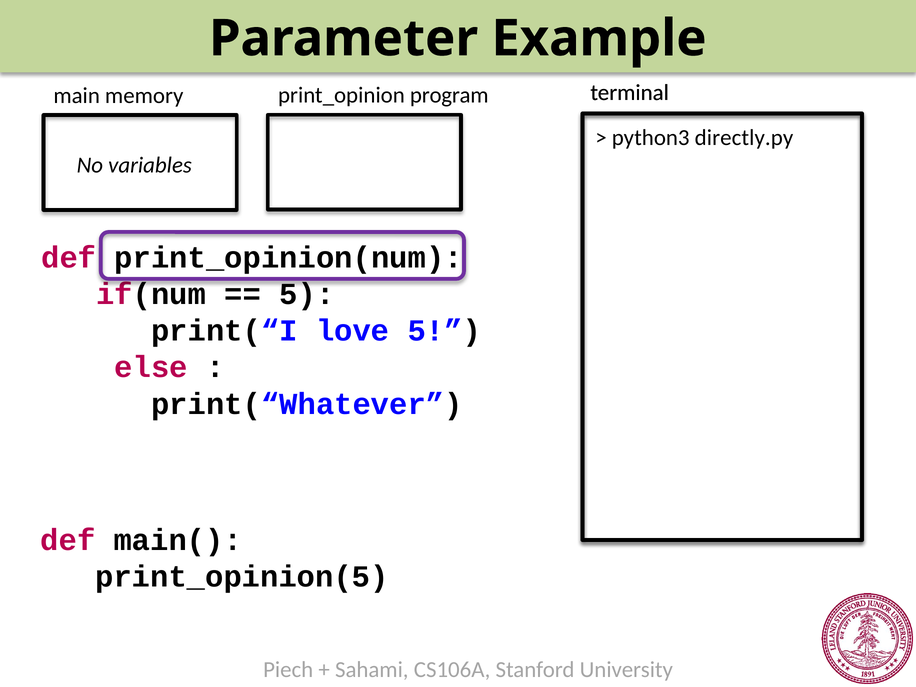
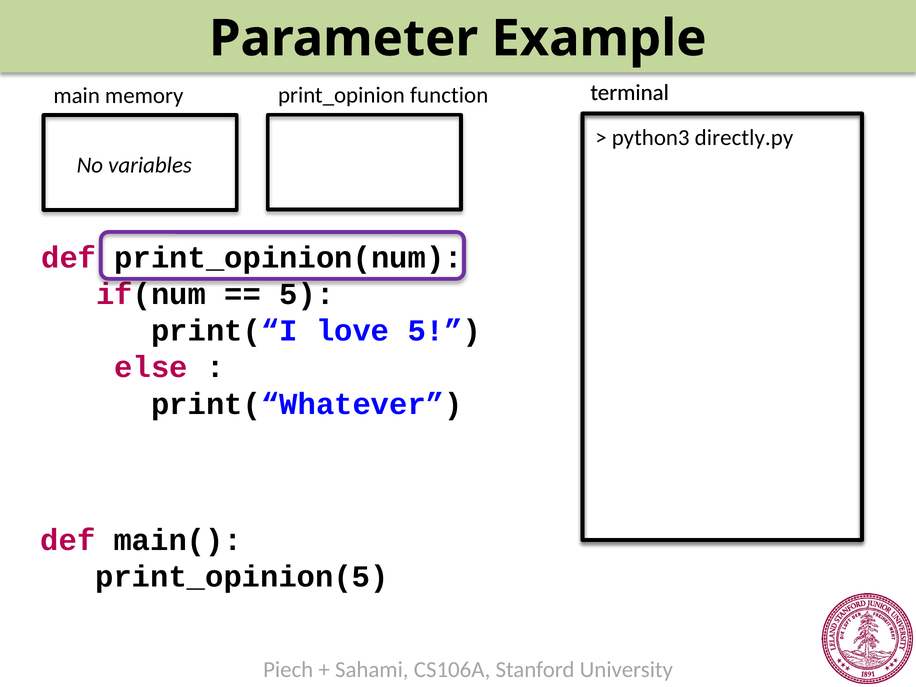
program: program -> function (449, 95)
